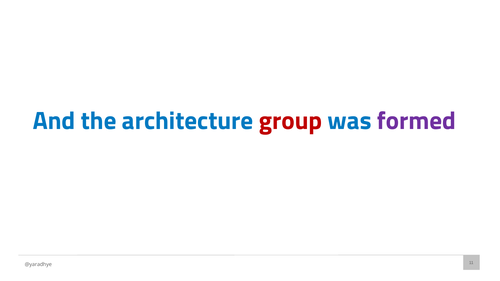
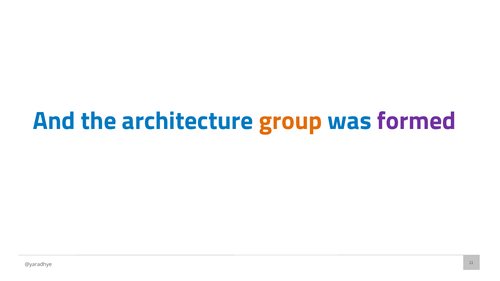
group colour: red -> orange (290, 121)
